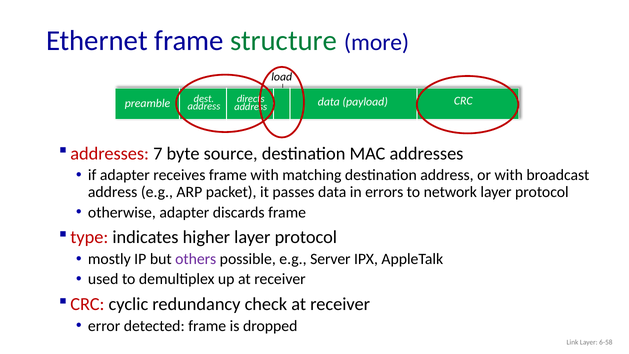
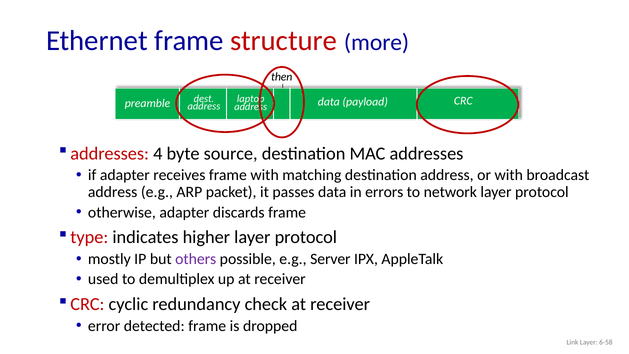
structure colour: green -> red (284, 41)
load: load -> then (282, 77)
directs: directs -> laptop (251, 99)
7: 7 -> 4 (158, 153)
